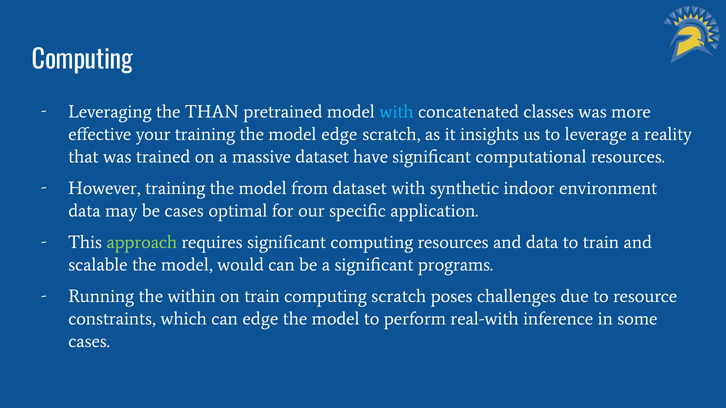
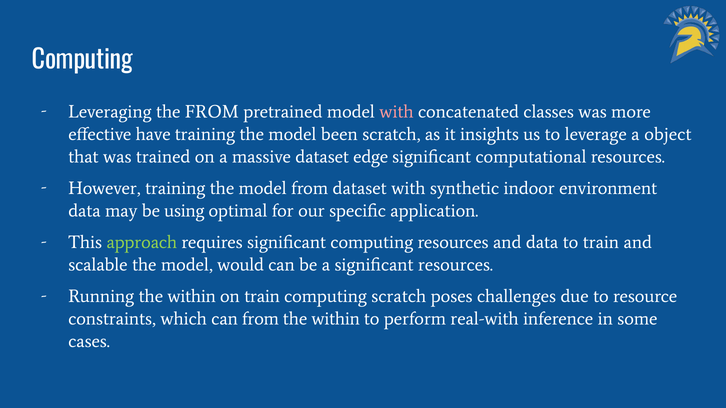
the THAN: THAN -> FROM (212, 112)
with colour: light blue -> pink (396, 112)
your: your -> have (153, 134)
model edge: edge -> been (339, 134)
reality: reality -> object (668, 134)
have: have -> edge (371, 157)
be cases: cases -> using (184, 211)
significant programs: programs -> resources (455, 265)
can edge: edge -> from (260, 319)
model: model -> within (336, 319)
